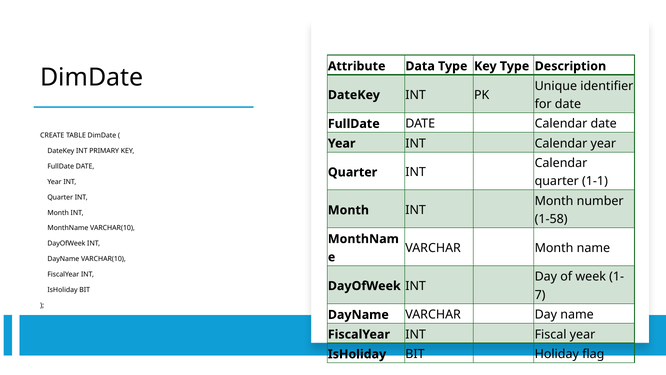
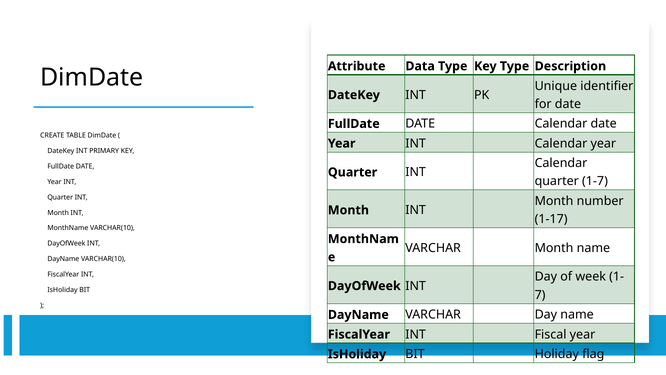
1-1: 1-1 -> 1-7 (595, 181)
1-58: 1-58 -> 1-17 (551, 219)
